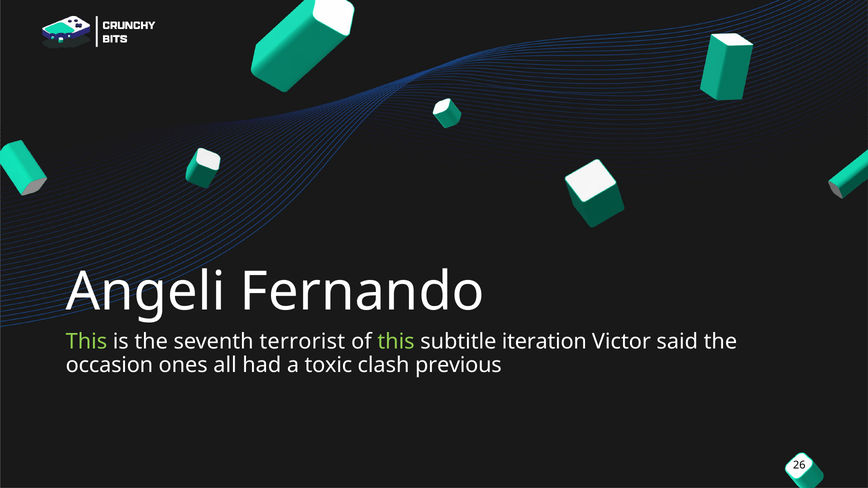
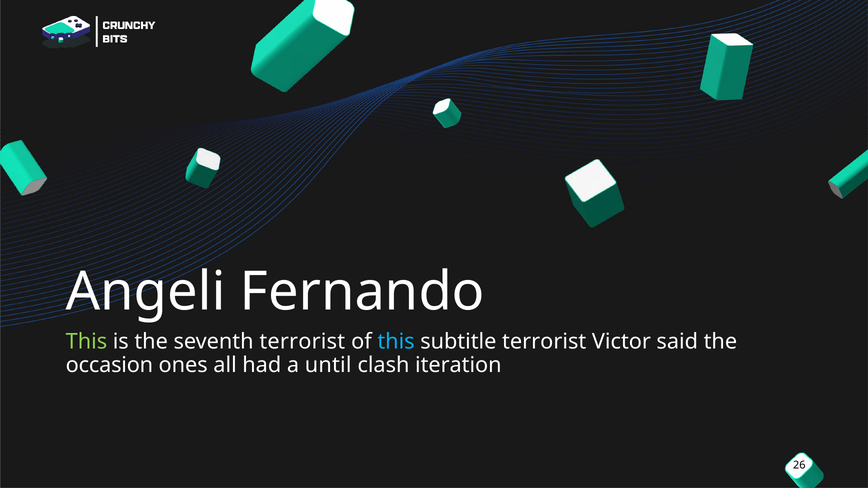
this colour: light green -> light blue (396, 342)
subtitle iteration: iteration -> terrorist (544, 342)
toxic: toxic -> until (328, 365)
previous: previous -> iteration (458, 365)
